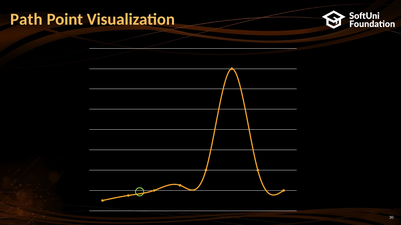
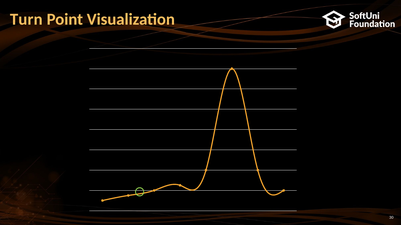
Path: Path -> Turn (26, 19)
